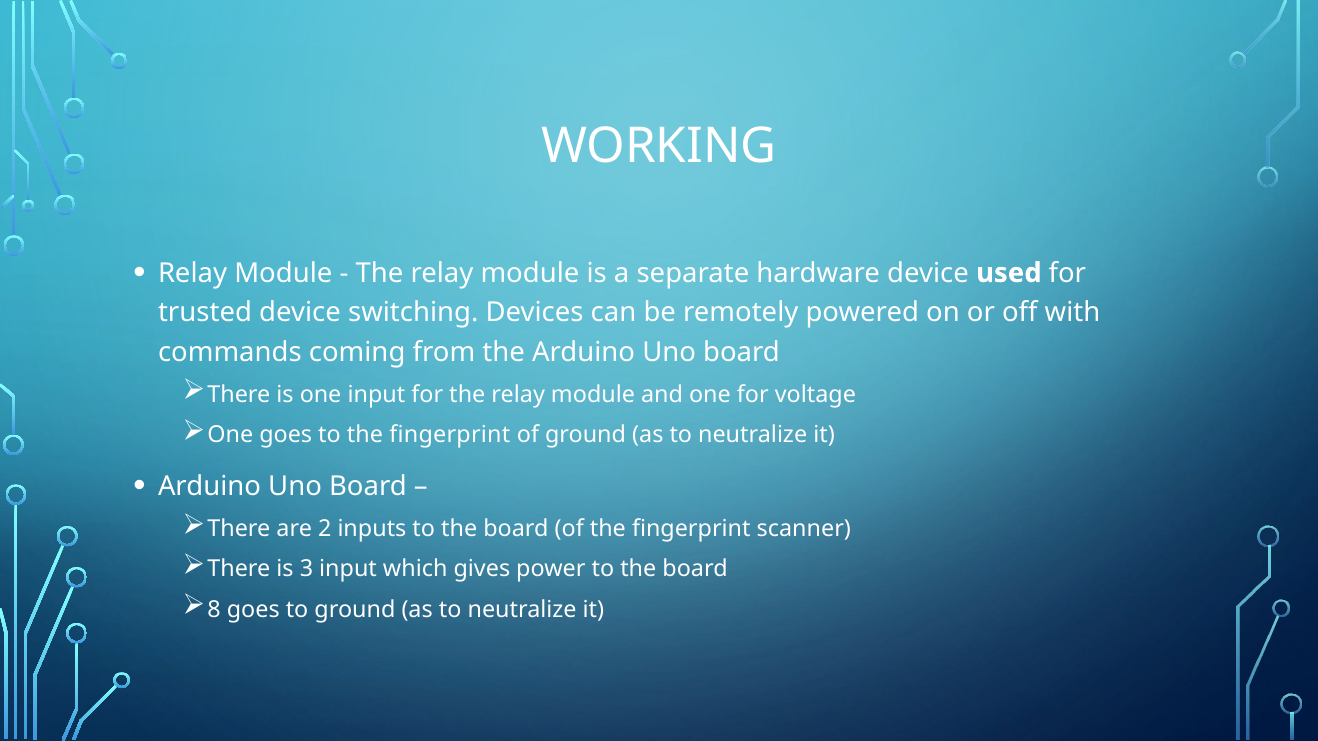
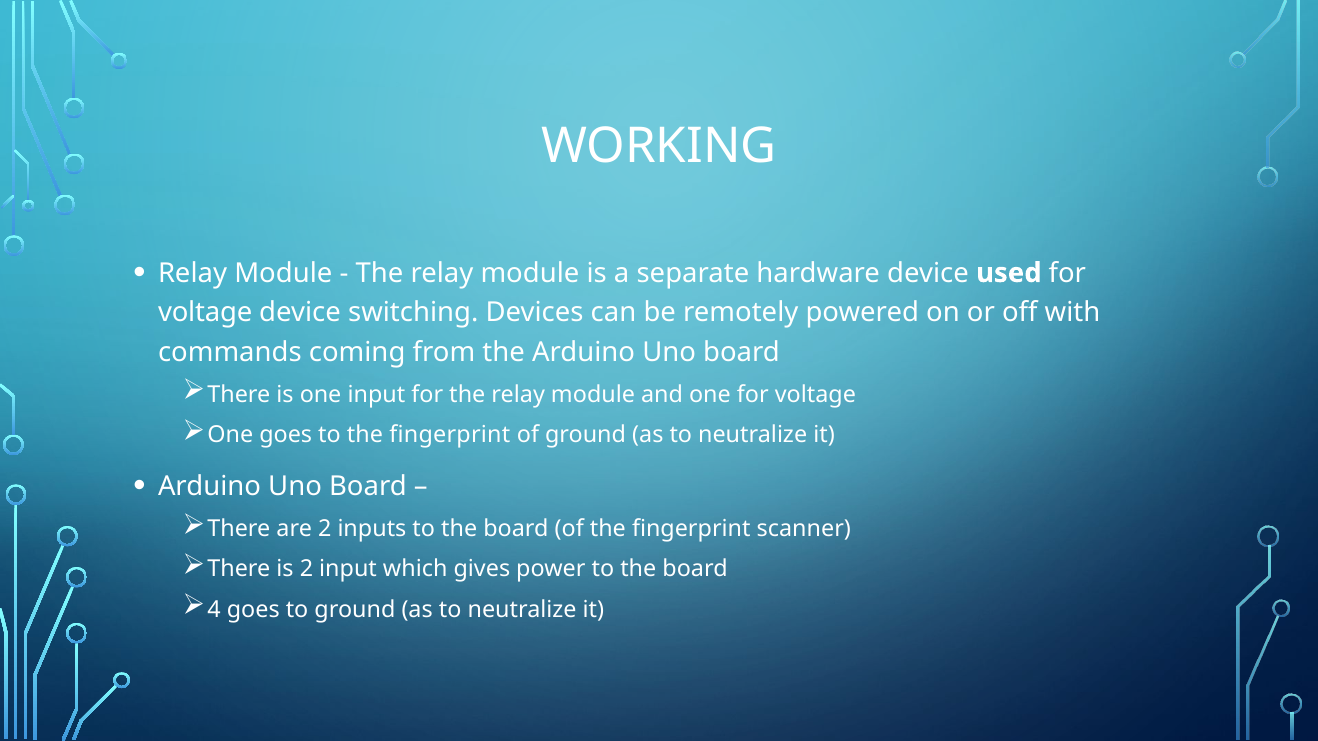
trusted: trusted -> voltage (205, 313)
is 3: 3 -> 2 (306, 570)
8: 8 -> 4 (214, 610)
